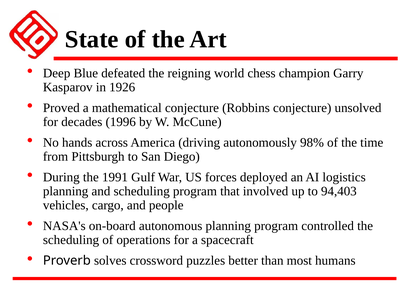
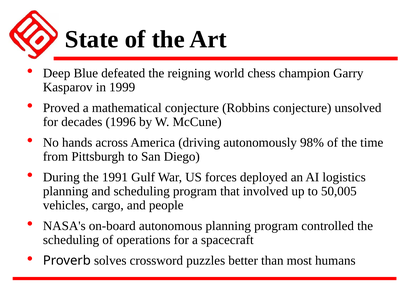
1926: 1926 -> 1999 (122, 87)
94,403: 94,403 -> 50,005 (339, 192)
